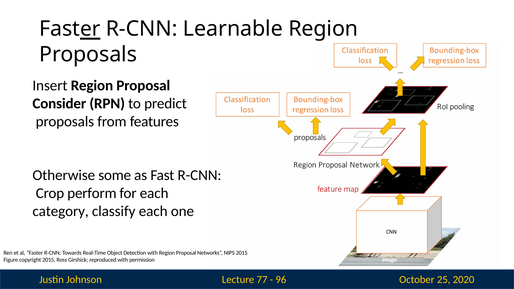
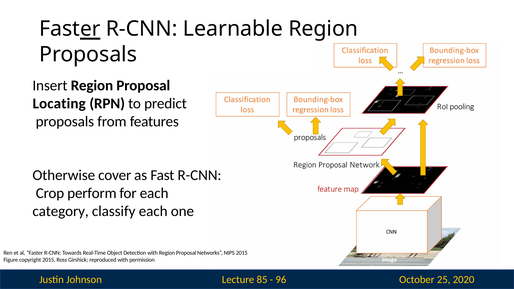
Consider: Consider -> Locating (59, 104)
some: some -> cover (115, 175)
77: 77 -> 85 (262, 280)
